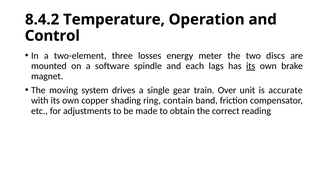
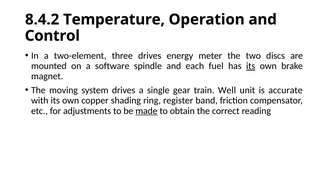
three losses: losses -> drives (150, 55)
lags: lags -> fuel (216, 66)
Over: Over -> Well (227, 90)
contain: contain -> register (178, 100)
made underline: none -> present (146, 111)
